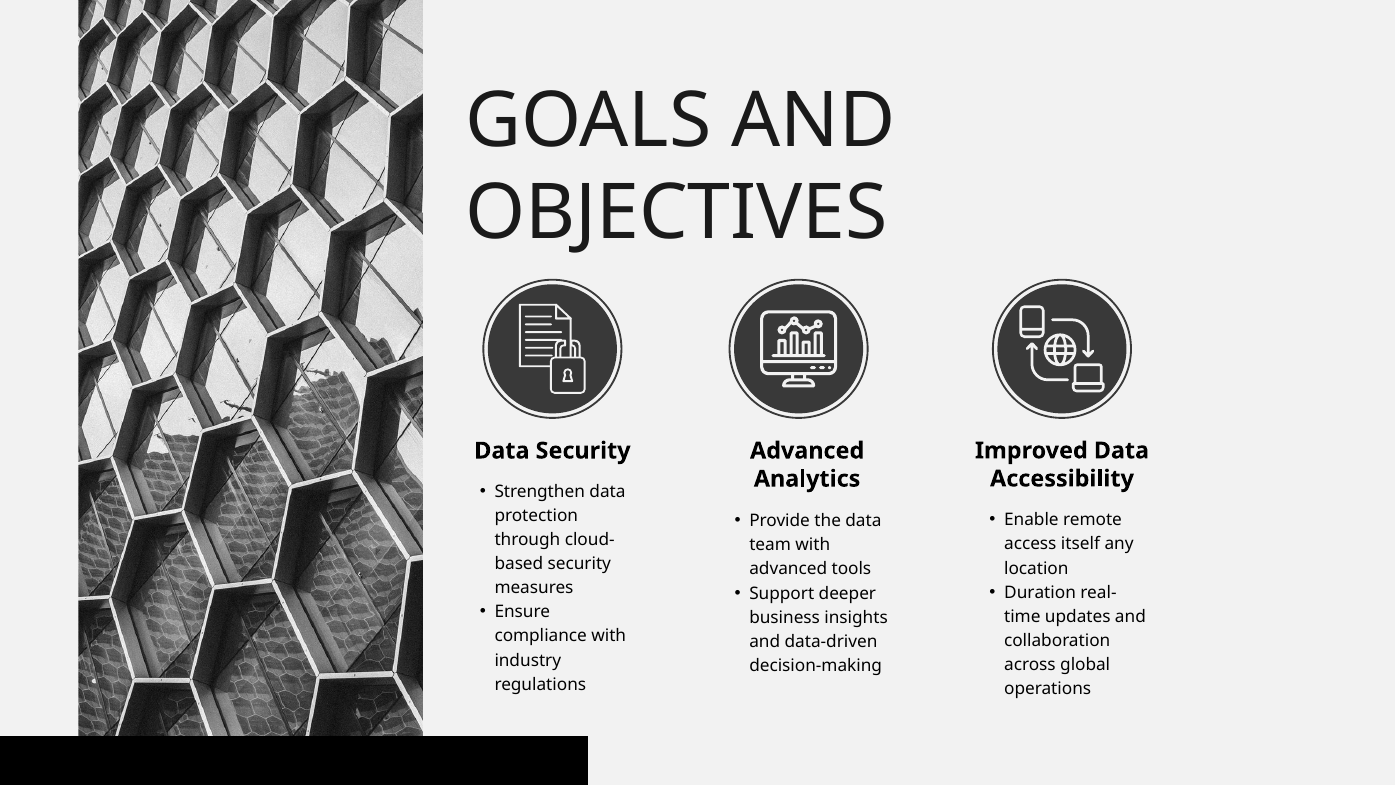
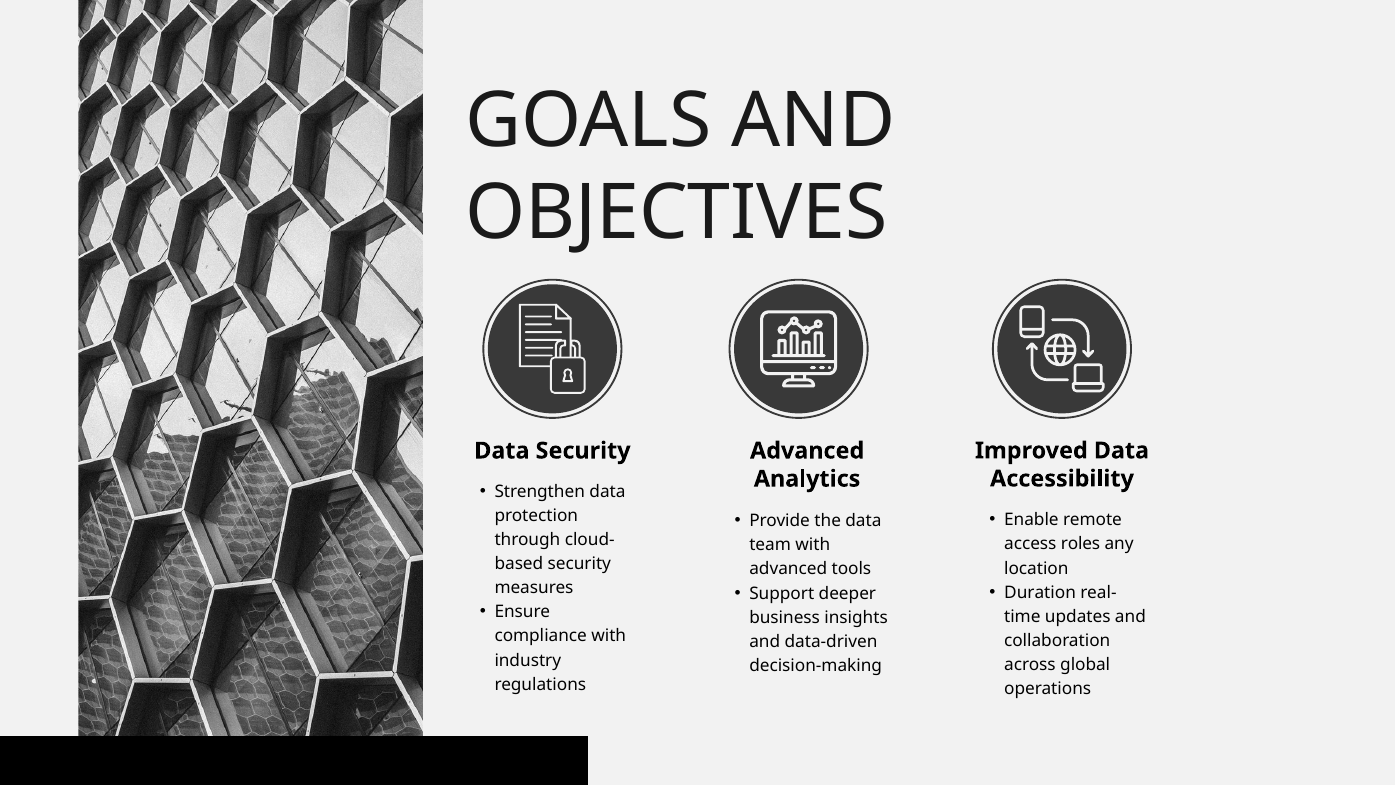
itself: itself -> roles (1081, 544)
